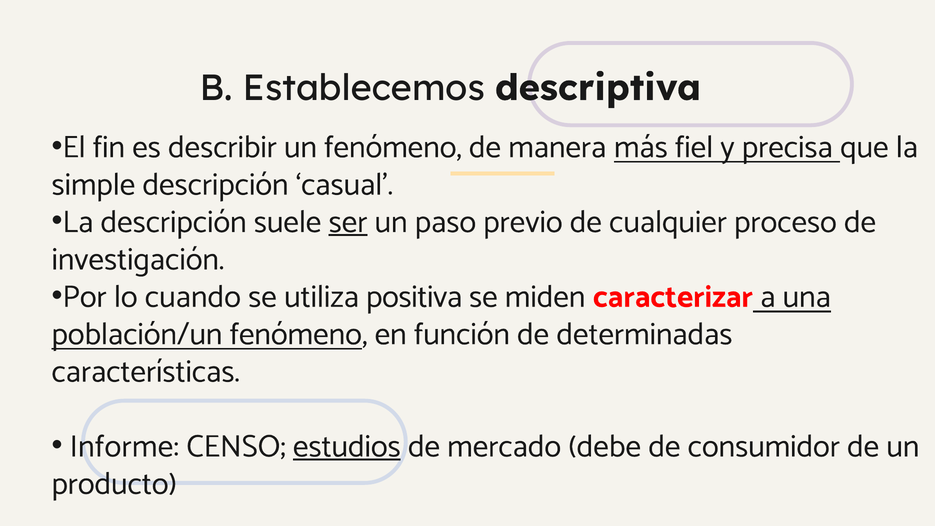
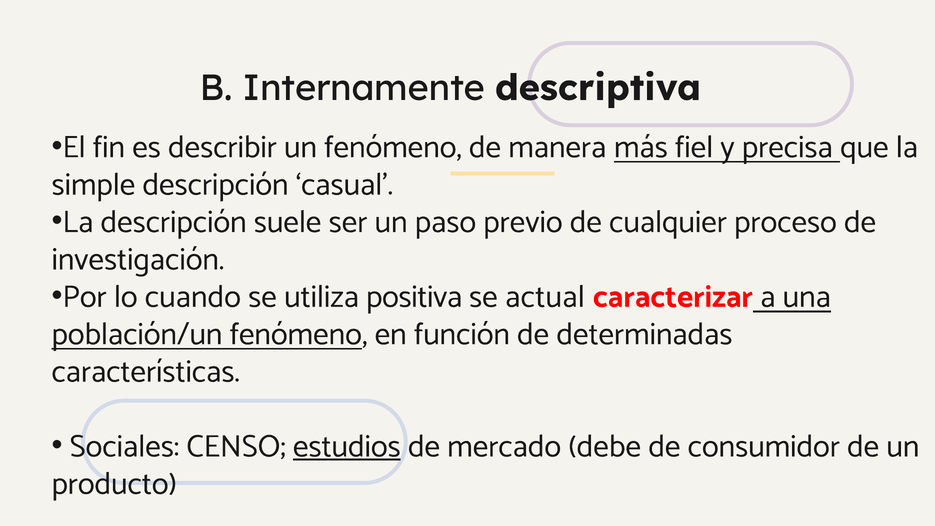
Establecemos: Establecemos -> Internamente (364, 88)
ser underline: present -> none (348, 222)
miden: miden -> actual (545, 297)
Informe: Informe -> Sociales (124, 446)
